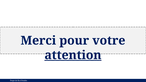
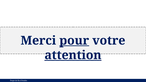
pour underline: none -> present (74, 41)
